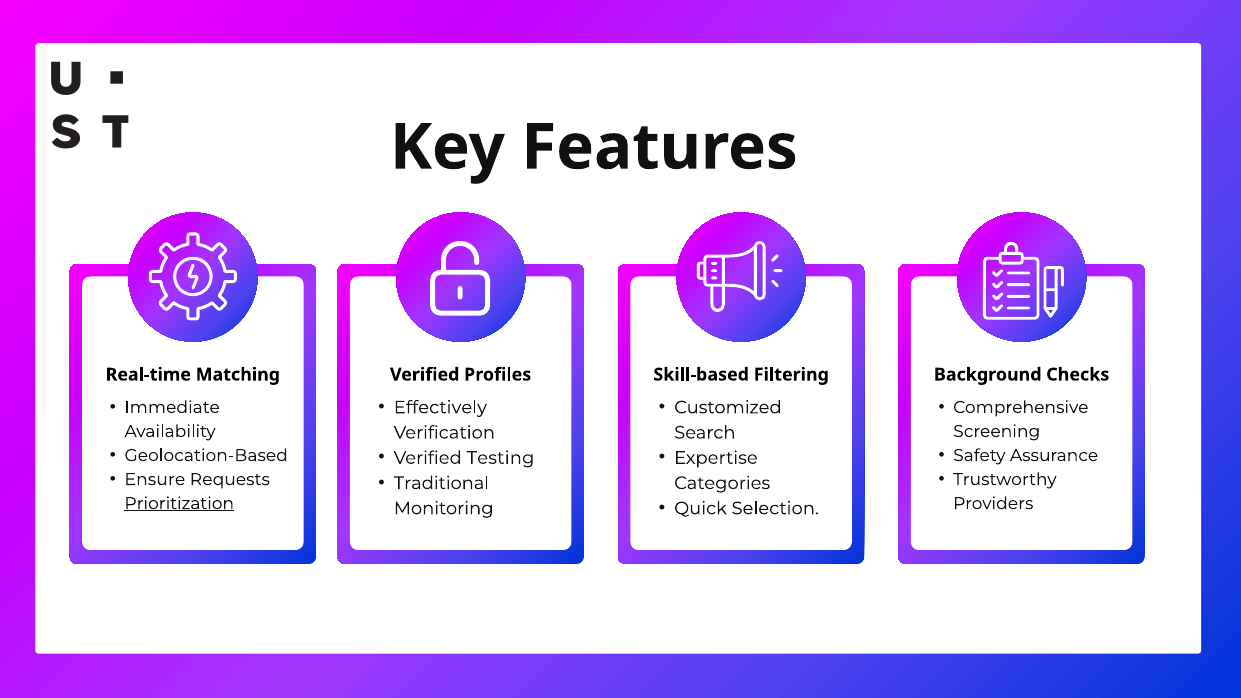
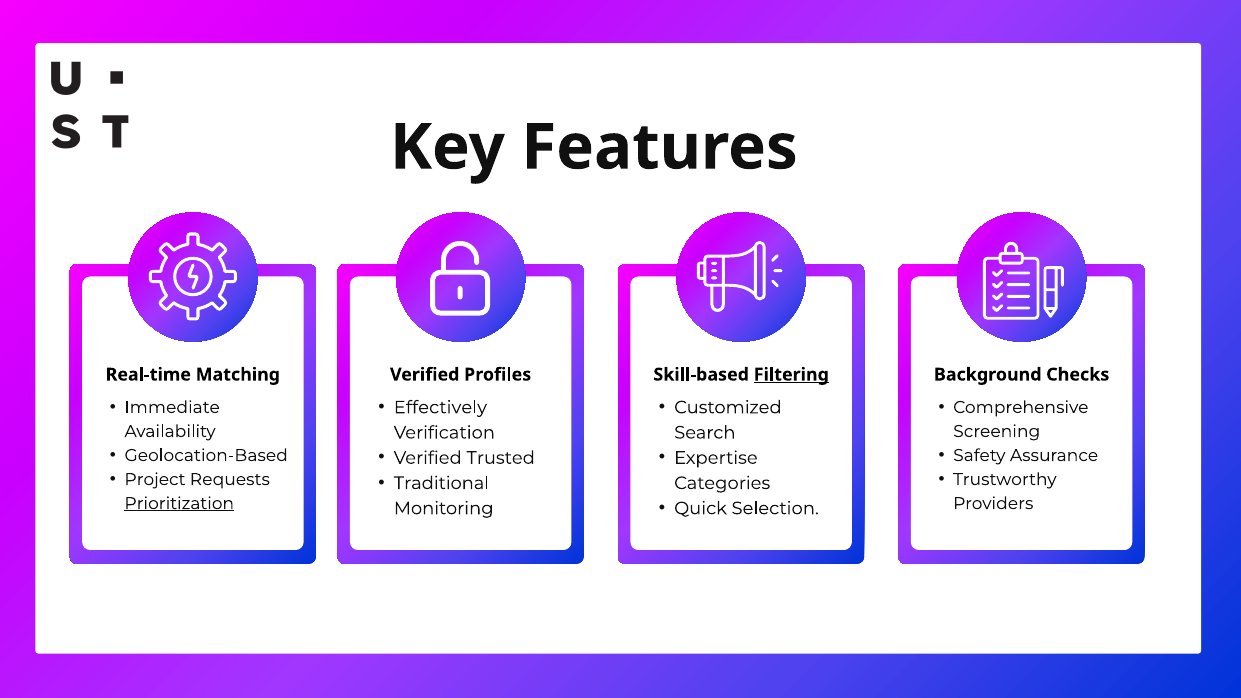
Filtering underline: none -> present (791, 375)
Testing: Testing -> Trusted (501, 458)
Ensure: Ensure -> Project (155, 479)
